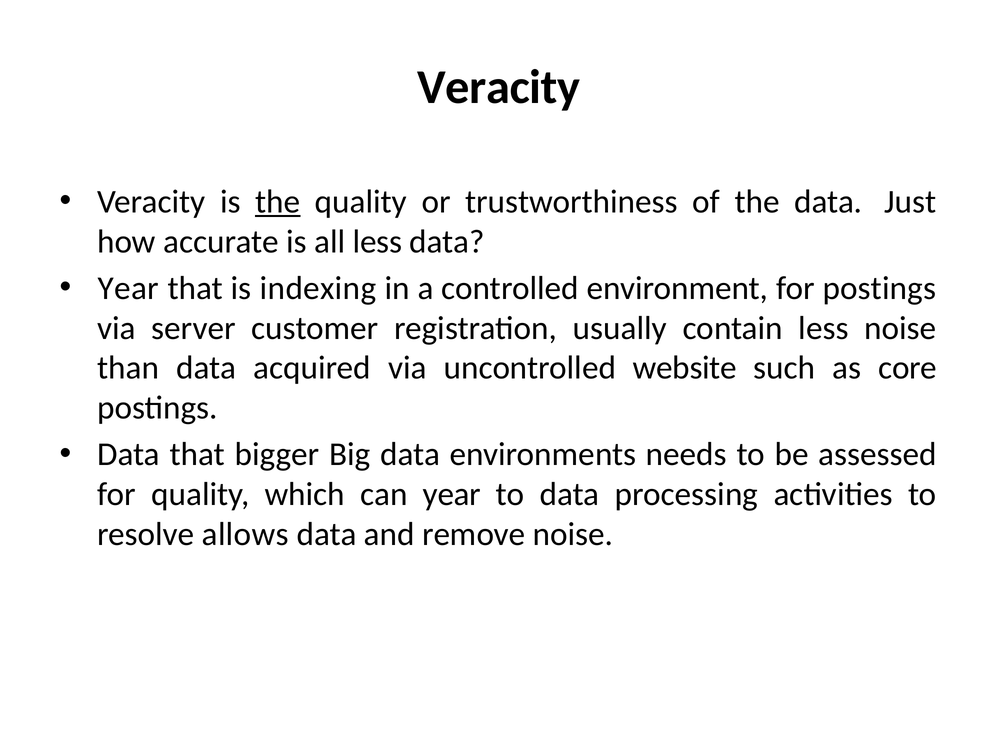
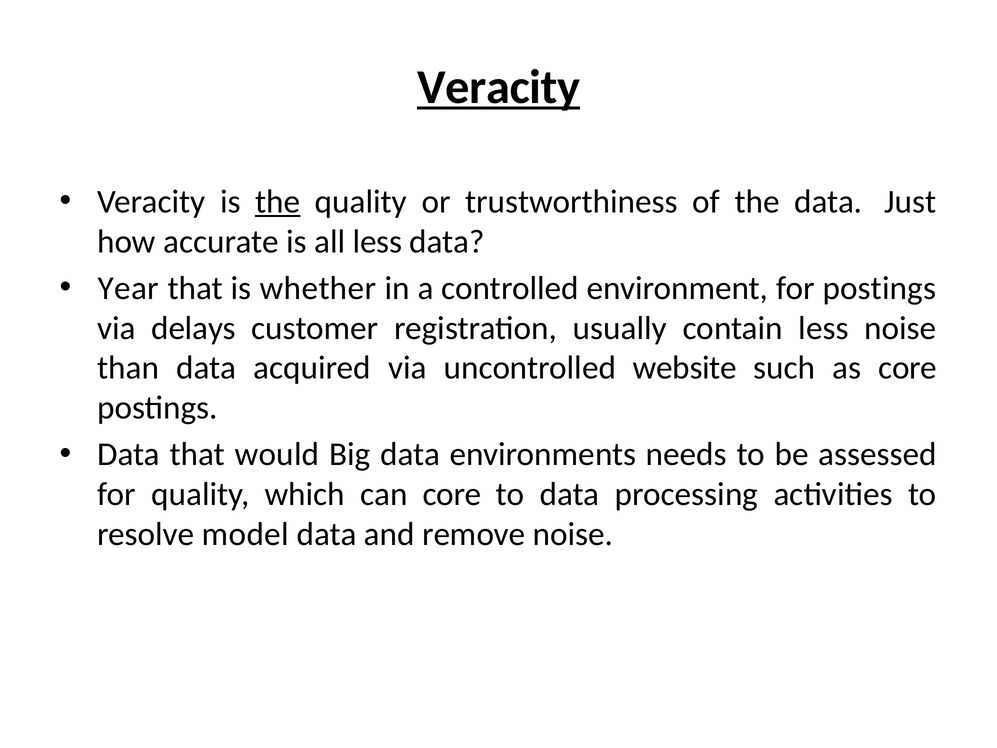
Veracity underline: none -> present (499, 87)
indexing: indexing -> whether (318, 288)
server: server -> delays (194, 328)
bigger: bigger -> would (277, 454)
can year: year -> core (452, 494)
allows: allows -> model (245, 534)
